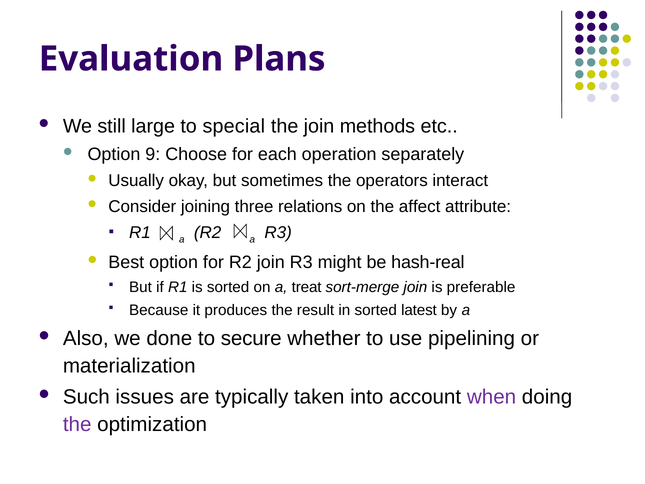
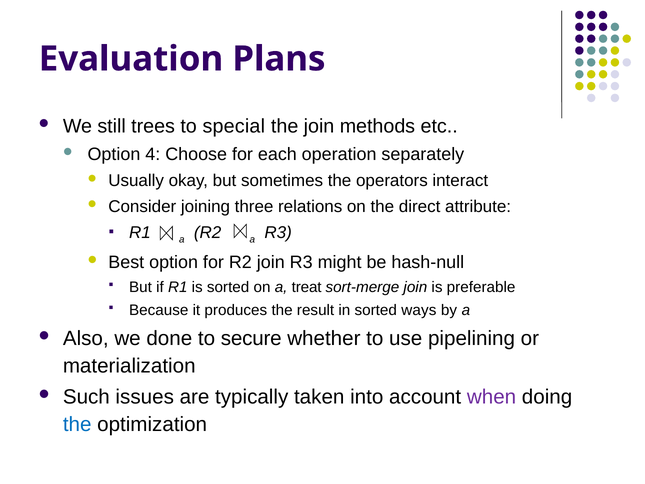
large: large -> trees (153, 126)
9: 9 -> 4 (153, 154)
affect: affect -> direct (420, 207)
hash-real: hash-real -> hash-null (428, 262)
latest: latest -> ways (419, 310)
the colour: purple -> blue (77, 424)
